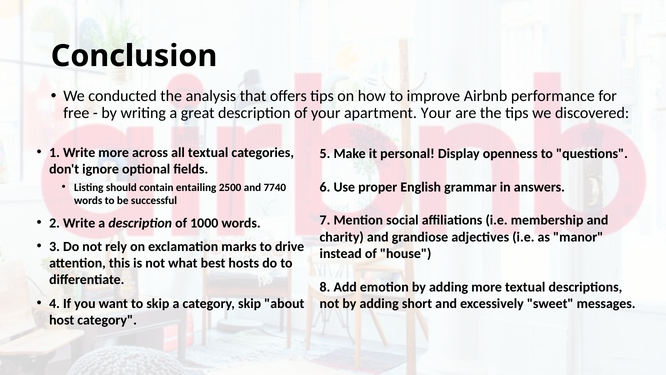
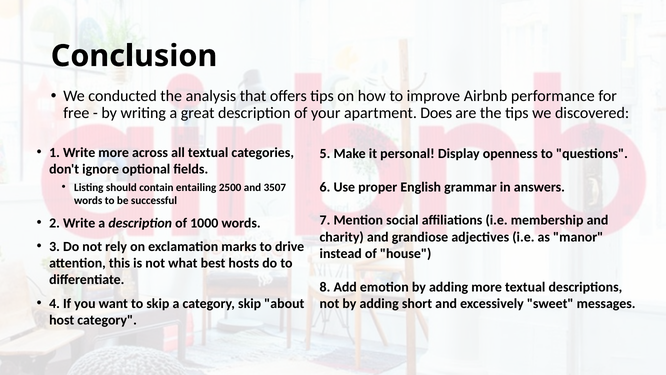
apartment Your: Your -> Does (436, 113)
7740: 7740 -> 3507 (275, 187)
